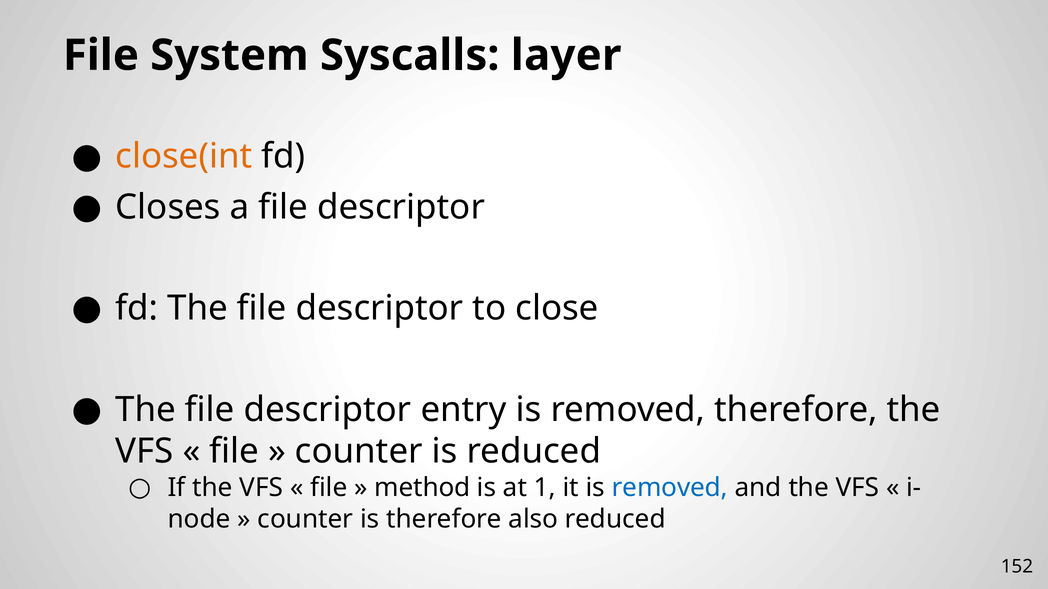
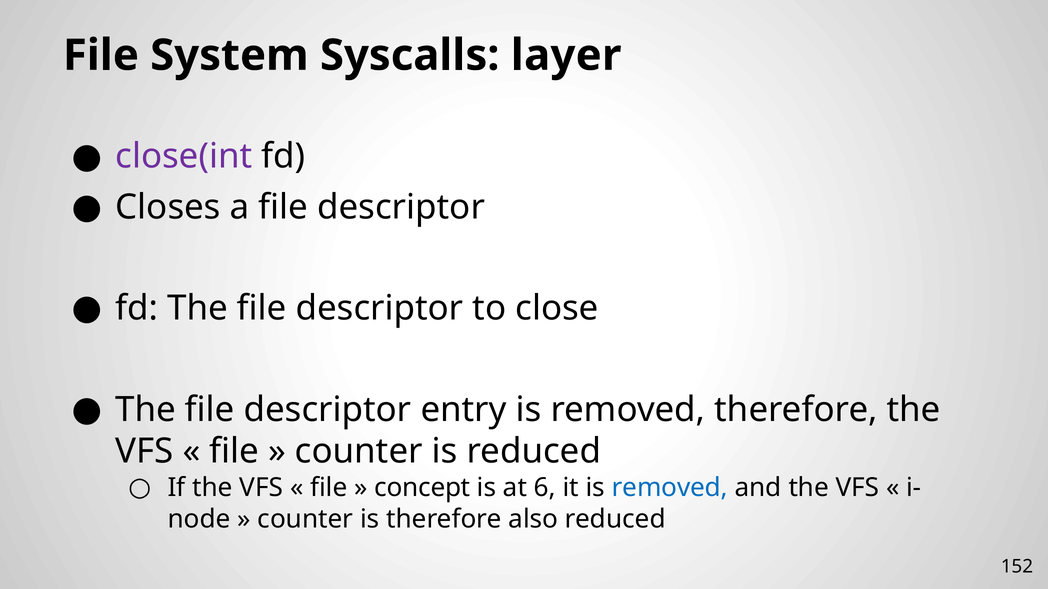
close(int colour: orange -> purple (184, 157)
method: method -> concept (422, 488)
1: 1 -> 6 (545, 488)
